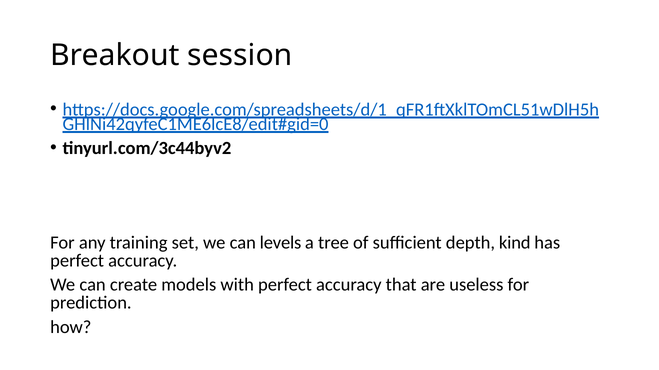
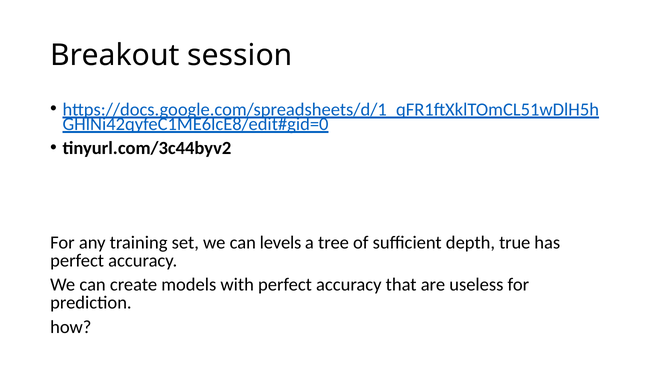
kind: kind -> true (515, 243)
